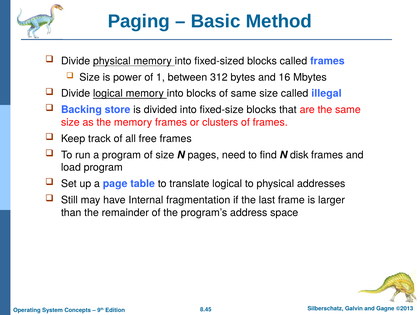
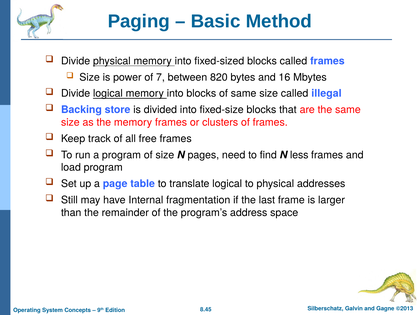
1: 1 -> 7 (160, 77)
312: 312 -> 820 (219, 77)
disk: disk -> less (299, 155)
